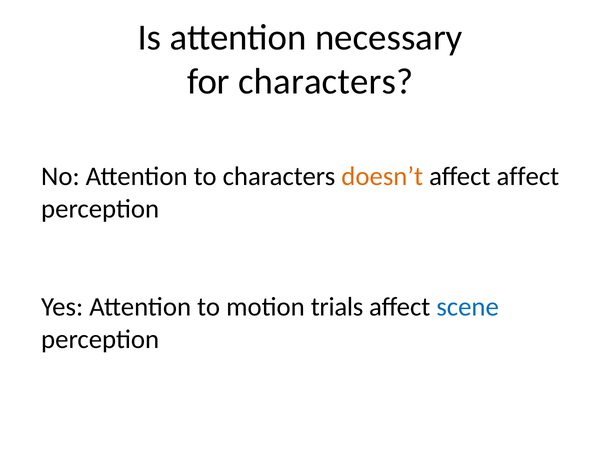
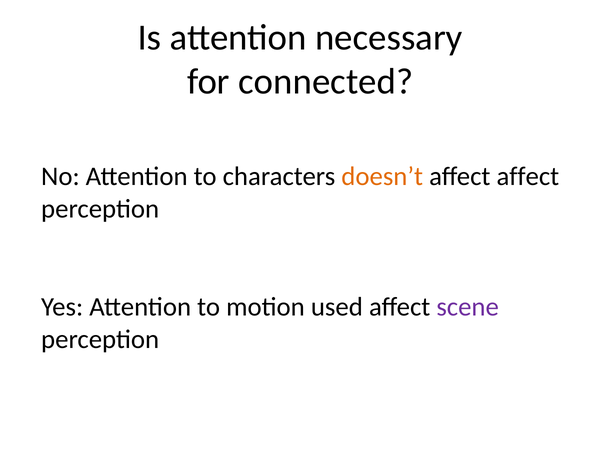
for characters: characters -> connected (326, 82)
trials: trials -> used (337, 307)
scene colour: blue -> purple (468, 307)
